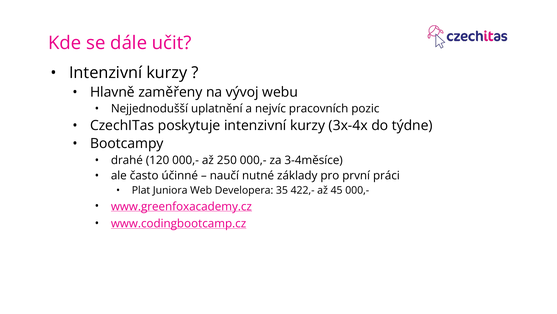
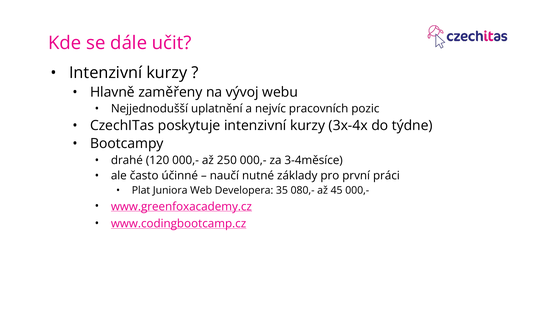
422,-: 422,- -> 080,- (303, 190)
